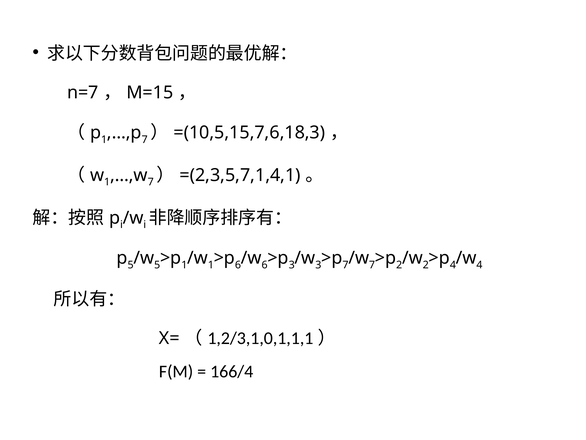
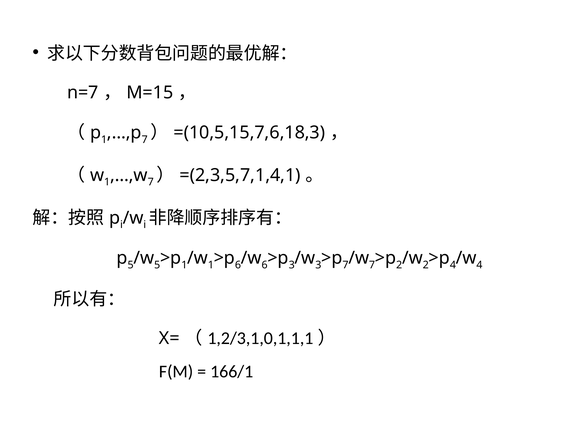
166/4: 166/4 -> 166/1 (232, 371)
